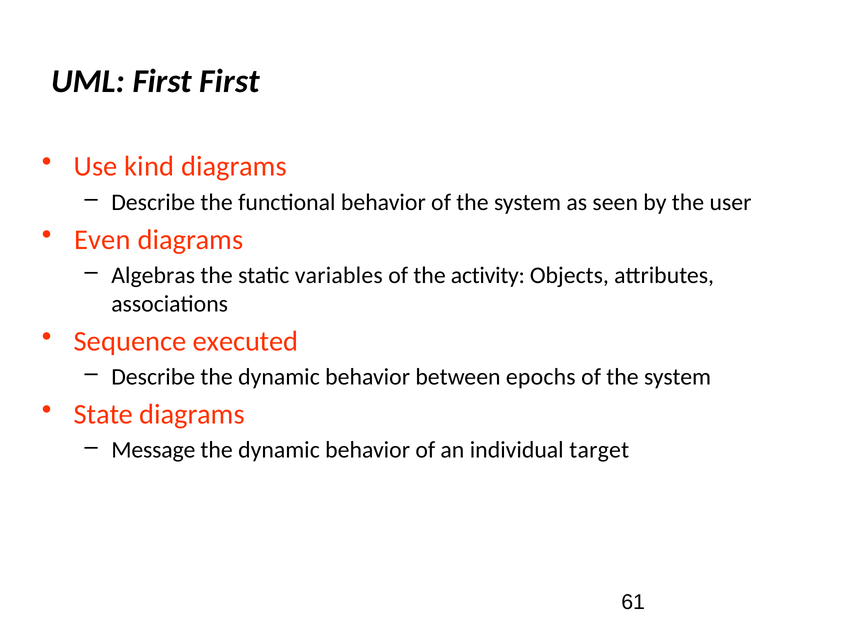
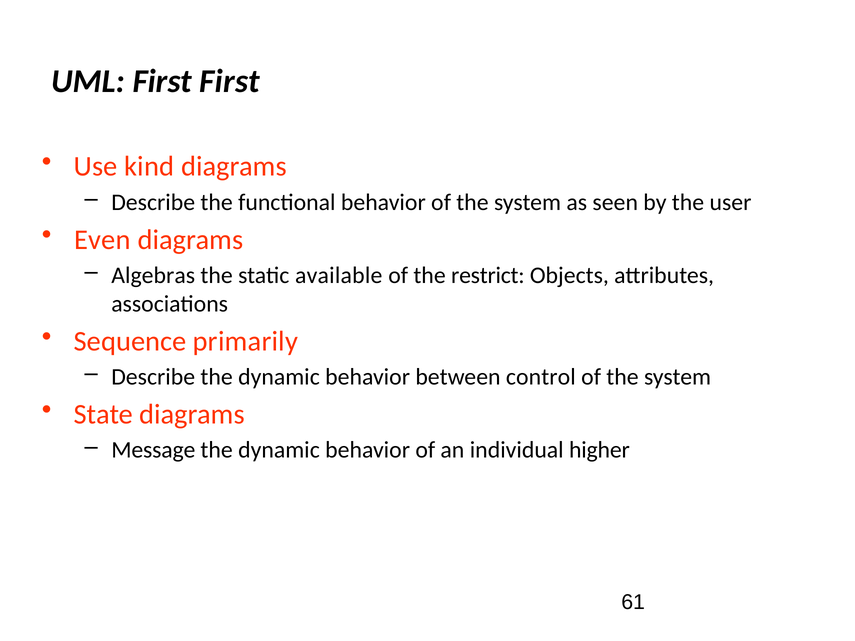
variables: variables -> available (339, 275)
activity: activity -> restrict (488, 275)
executed: executed -> primarily (245, 341)
epochs: epochs -> control (541, 377)
target: target -> higher (599, 450)
